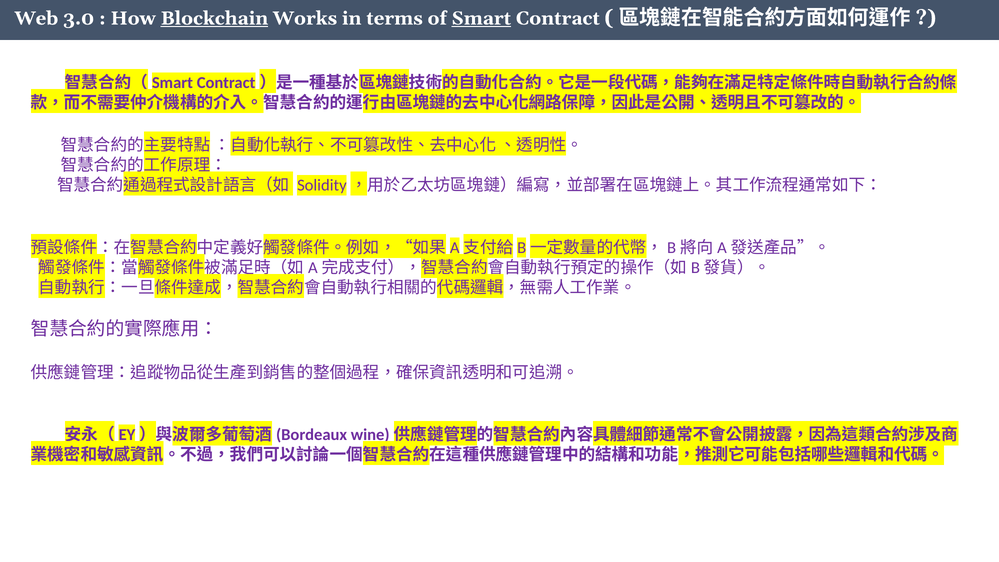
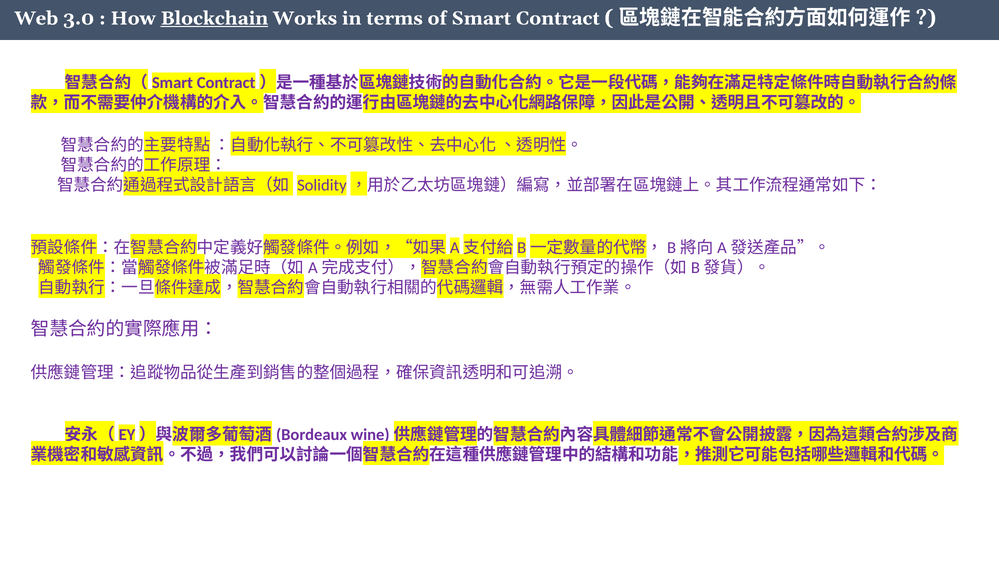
Smart underline: present -> none (481, 18)
